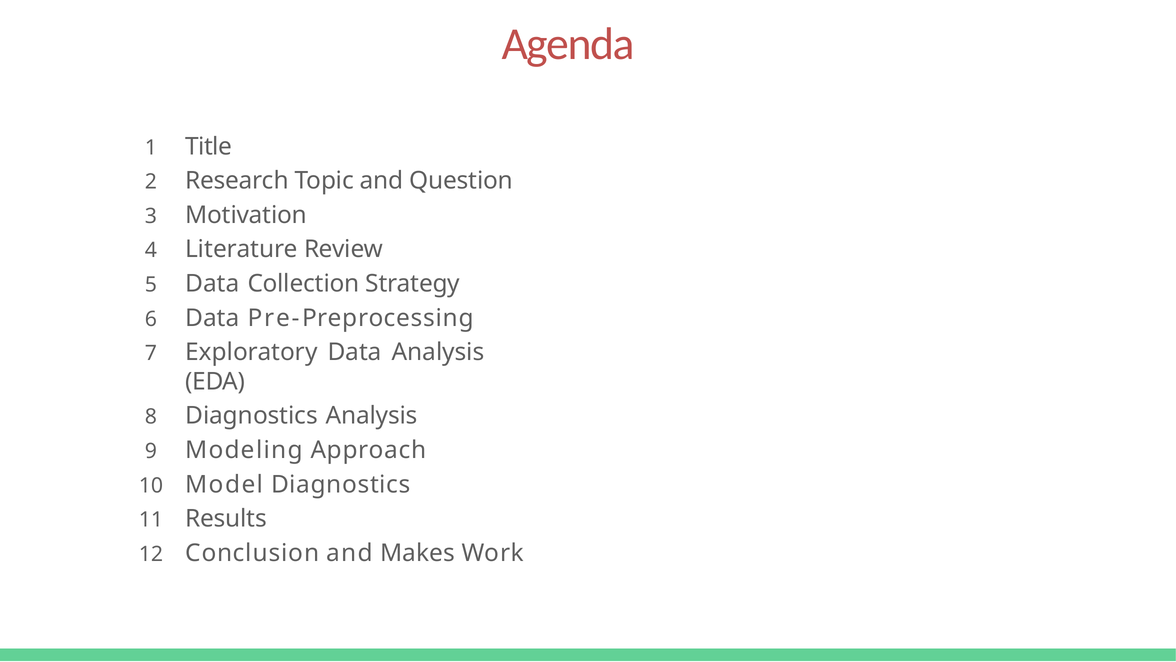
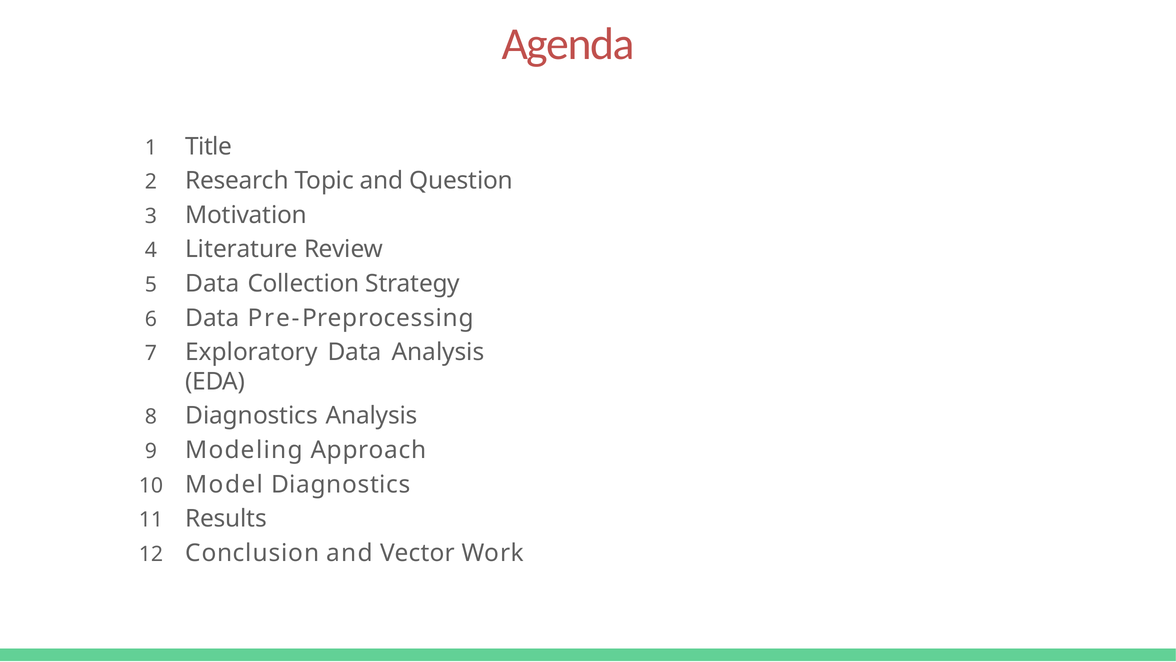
Makes: Makes -> Vector (418, 553)
